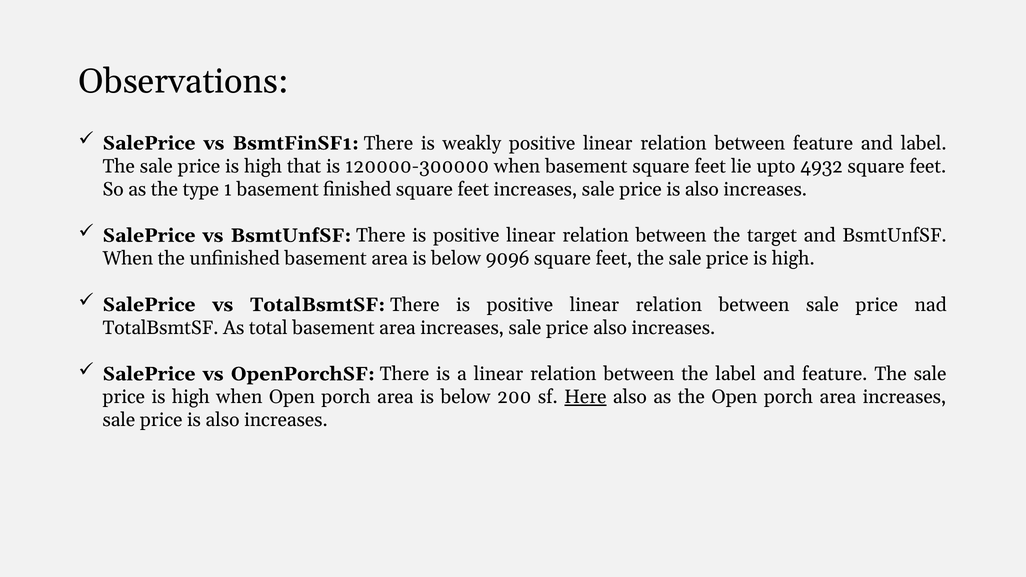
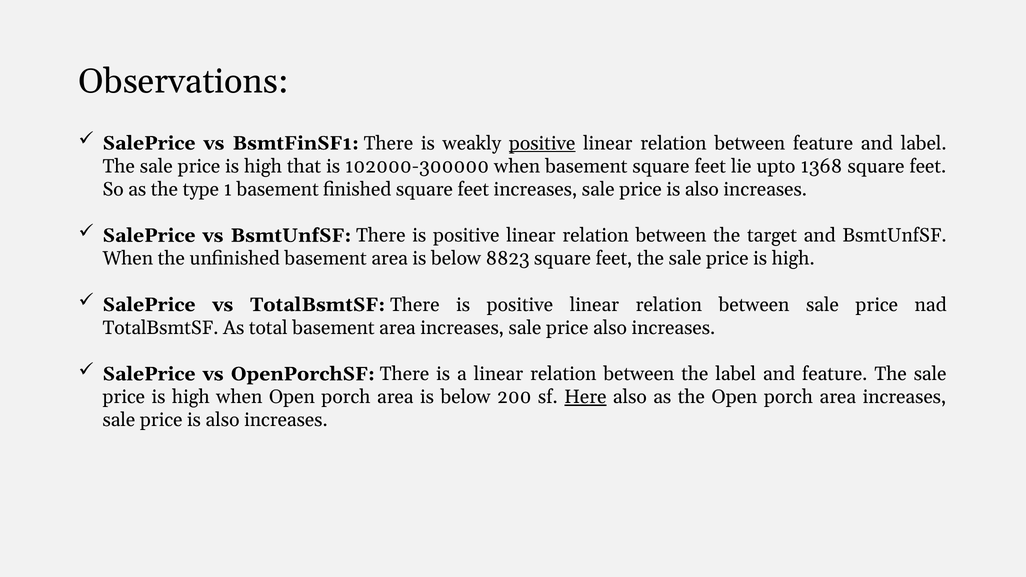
positive underline: none -> present (542, 143)
120000-300000: 120000-300000 -> 102000-300000 (417, 166)
4932: 4932 -> 1368 (821, 166)
9096: 9096 -> 8823 (508, 259)
